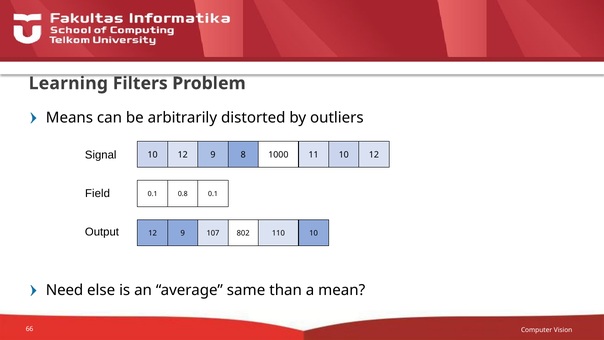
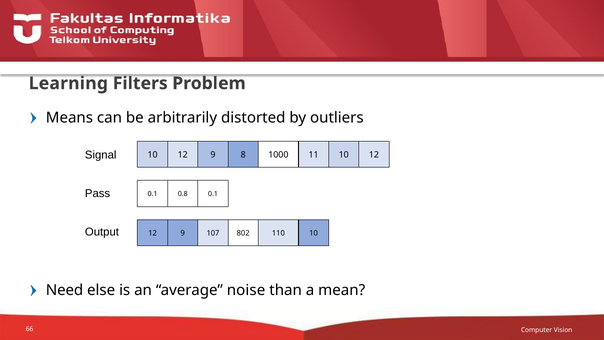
Field: Field -> Pass (98, 193)
same: same -> noise (246, 290)
